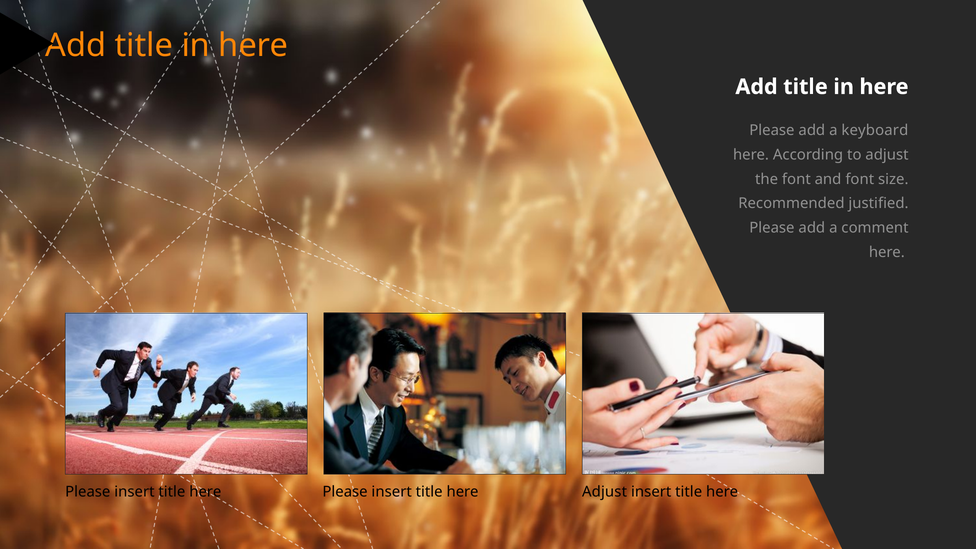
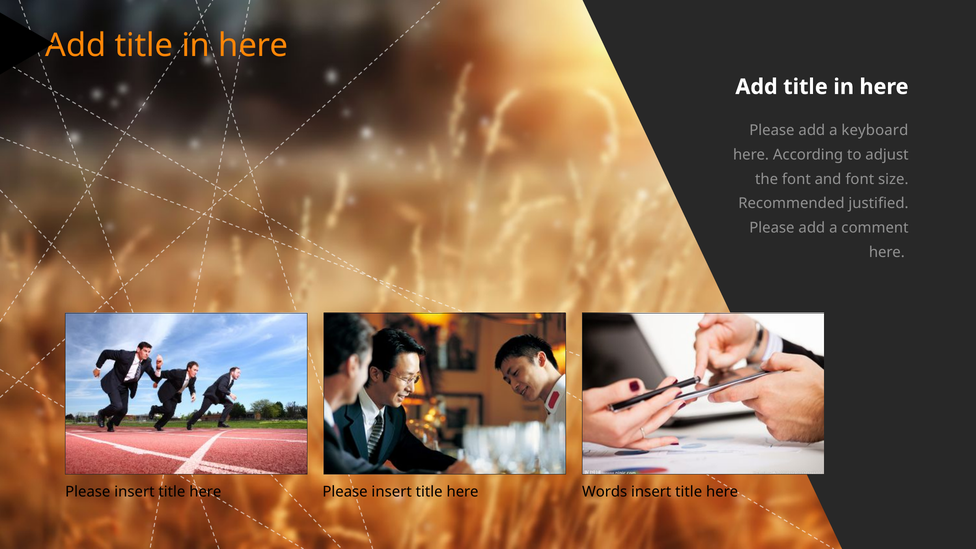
here Adjust: Adjust -> Words (605, 492)
